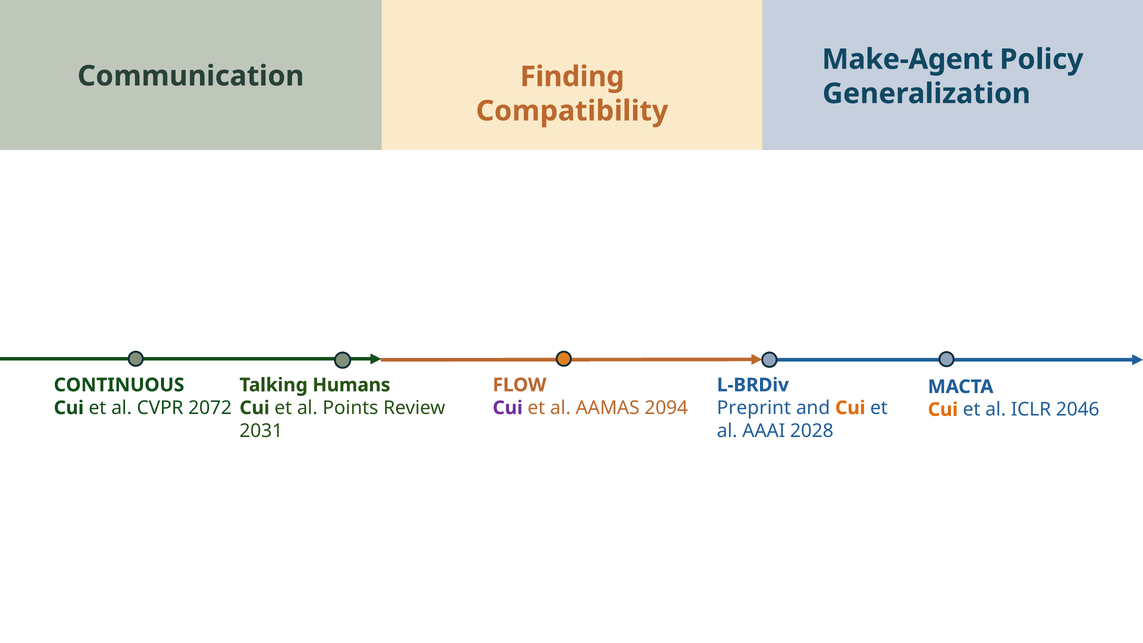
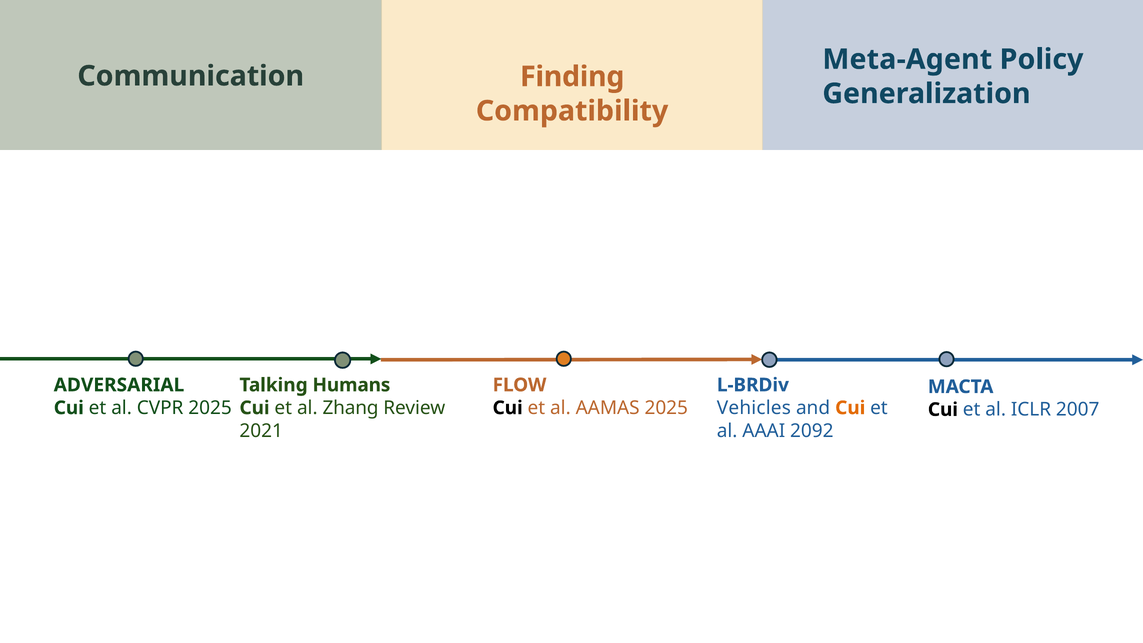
Make-Agent: Make-Agent -> Meta-Agent (907, 59)
CONTINUOUS: CONTINUOUS -> ADVERSARIAL (119, 385)
Preprint: Preprint -> Vehicles (754, 408)
CVPR 2072: 2072 -> 2025 (210, 408)
Cui colour: purple -> black (508, 408)
AAMAS 2094: 2094 -> 2025 (666, 408)
Points: Points -> Zhang (351, 408)
Cui colour: orange -> black (943, 410)
2046: 2046 -> 2007 (1078, 410)
2031: 2031 -> 2021 (261, 431)
2028: 2028 -> 2092 (812, 431)
